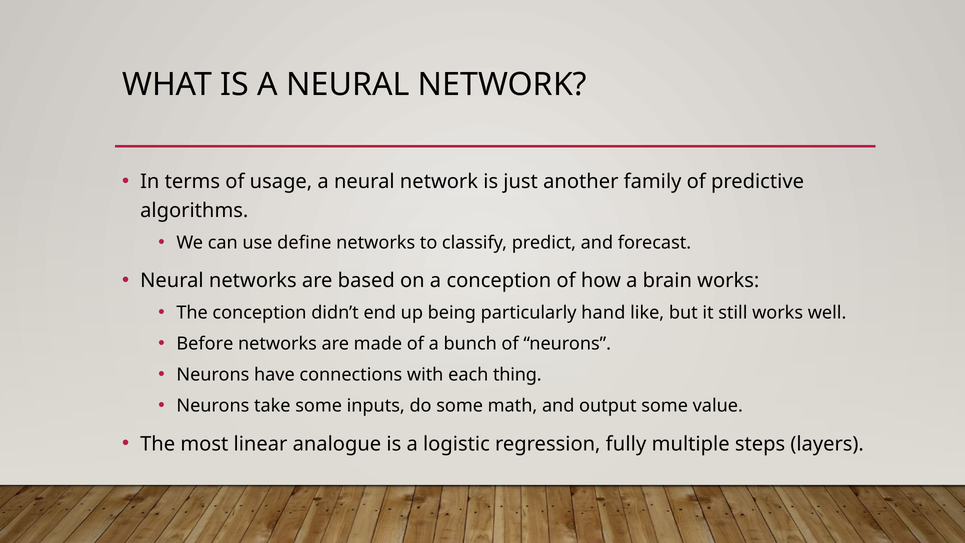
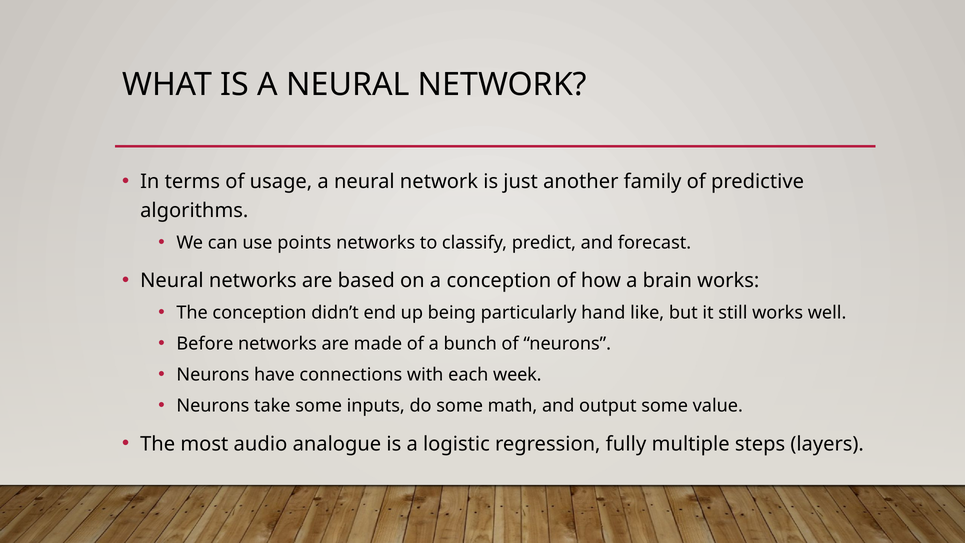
define: define -> points (304, 243)
thing: thing -> week (517, 375)
linear: linear -> audio (260, 444)
